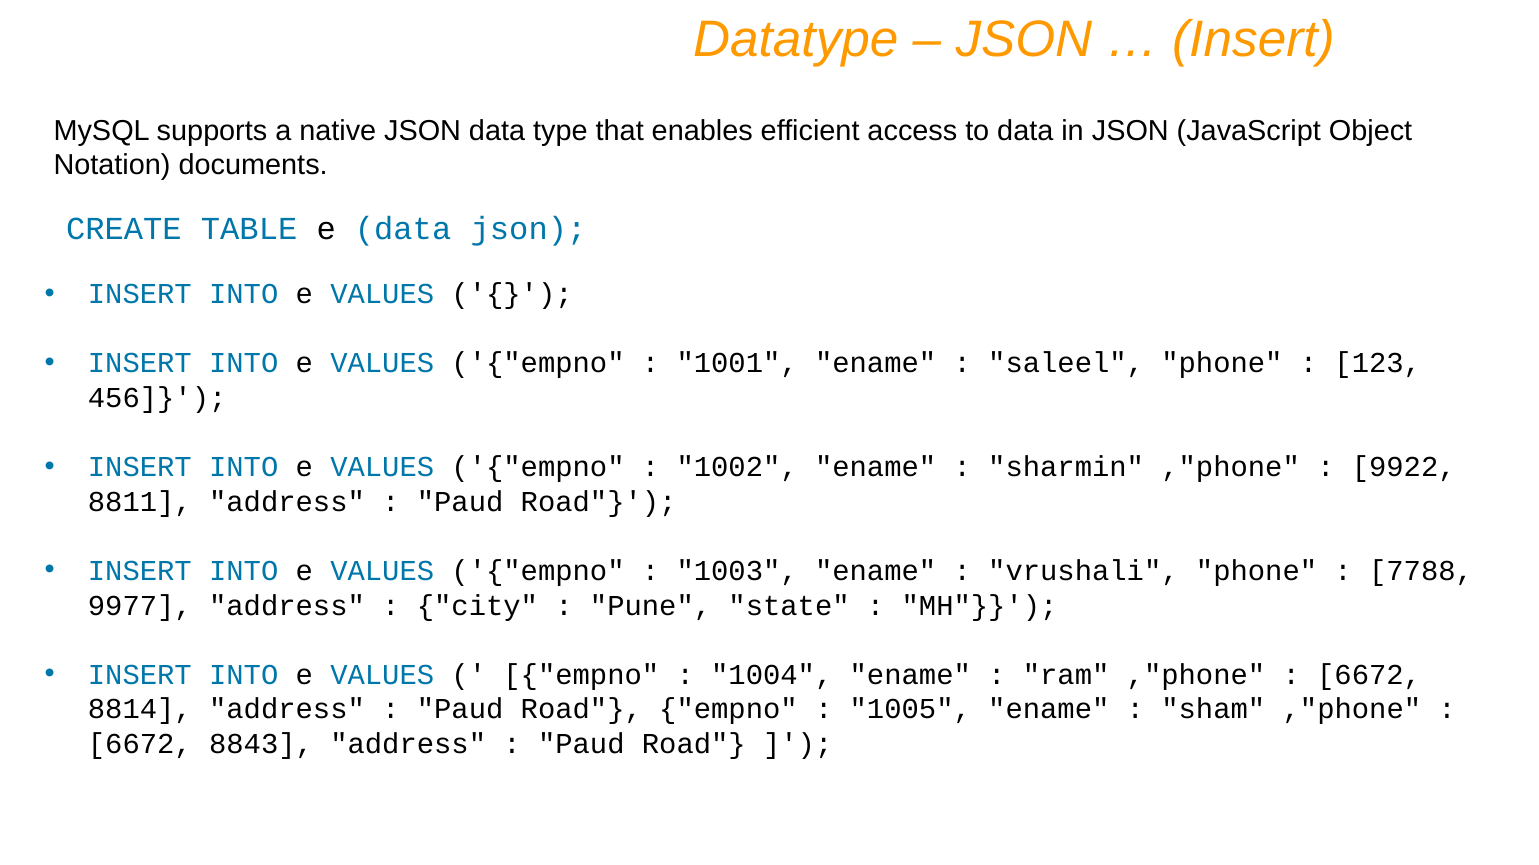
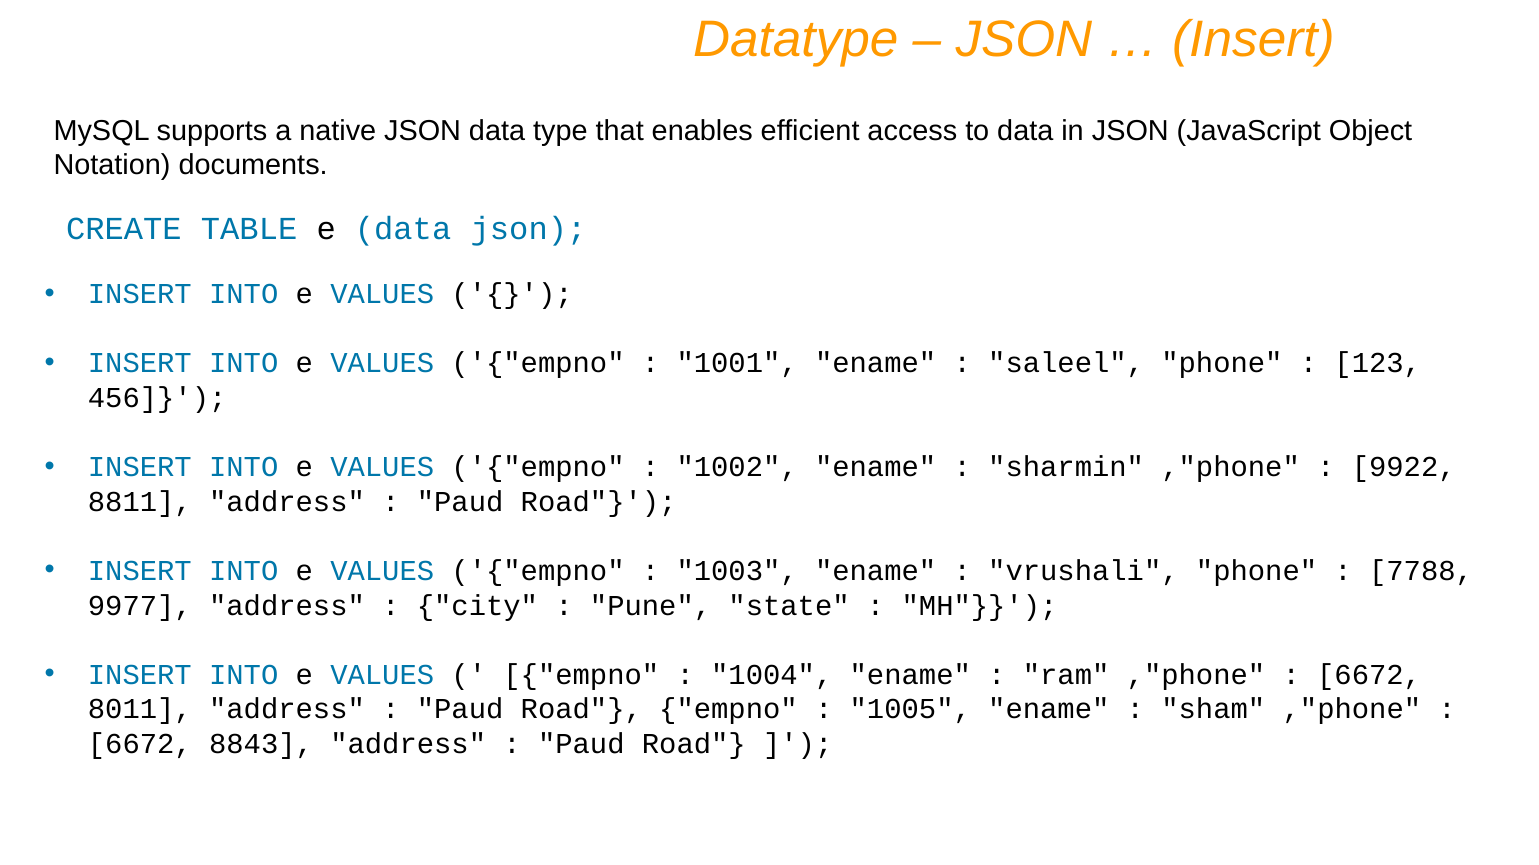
8814: 8814 -> 8011 (140, 710)
